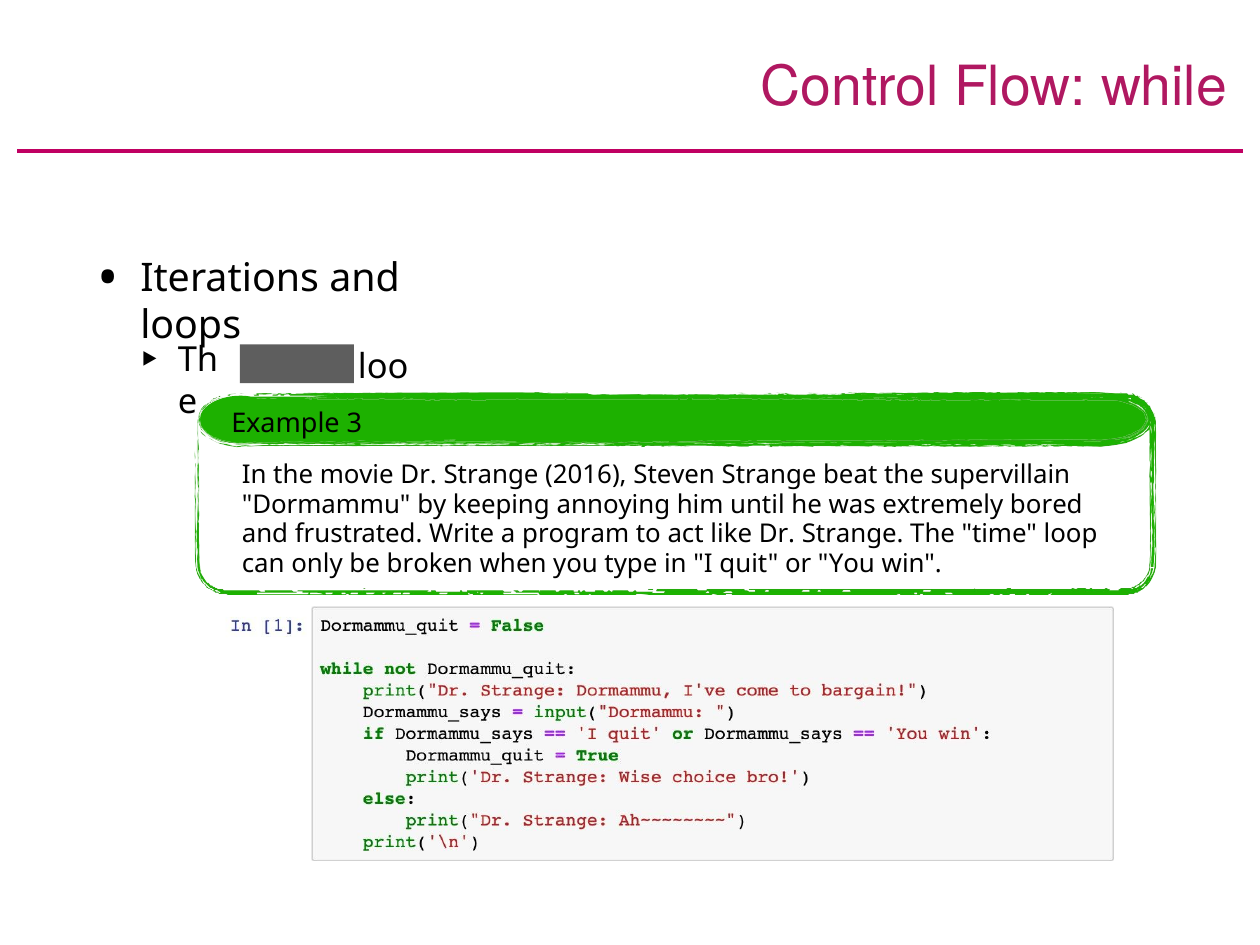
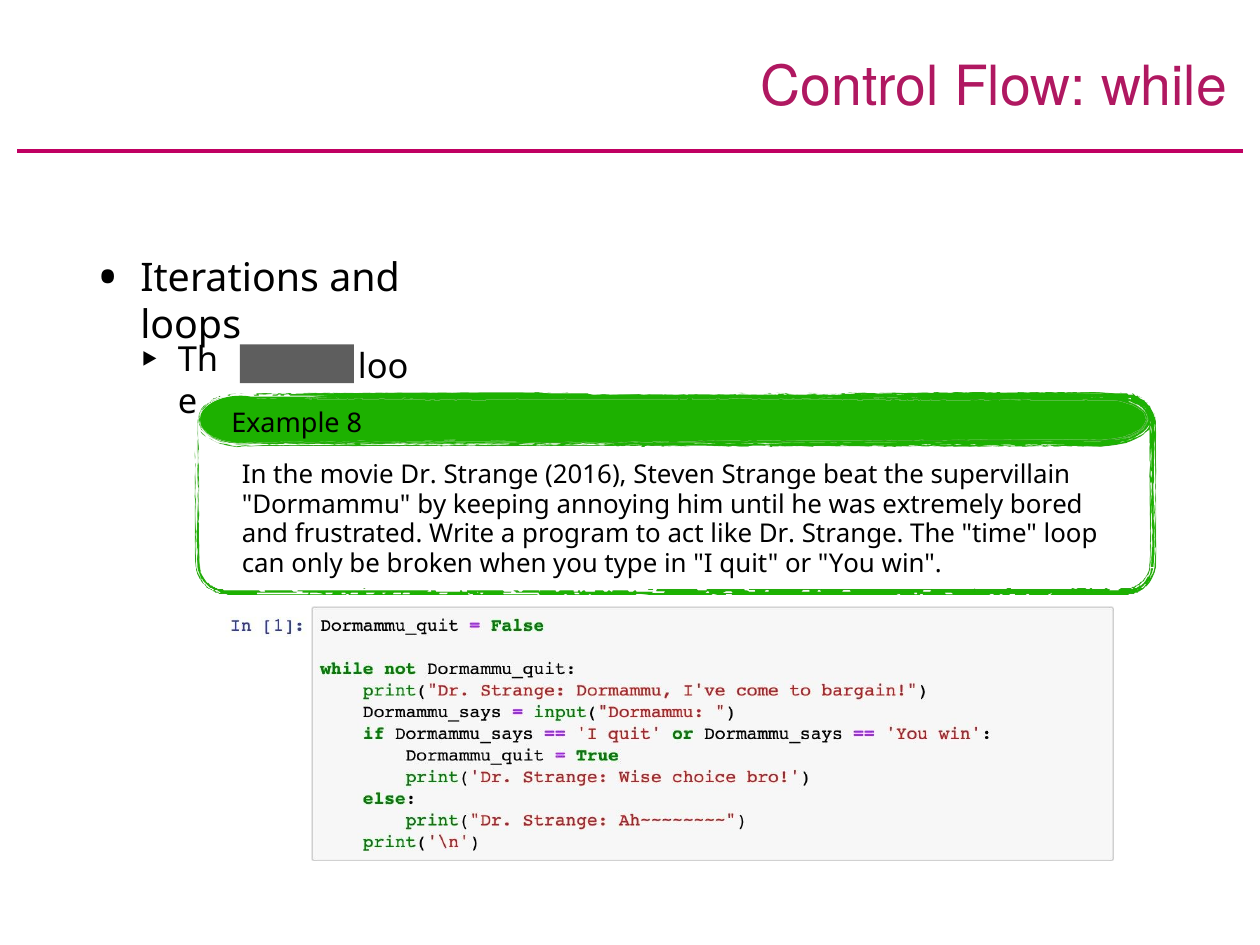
3: 3 -> 8 (354, 424)
